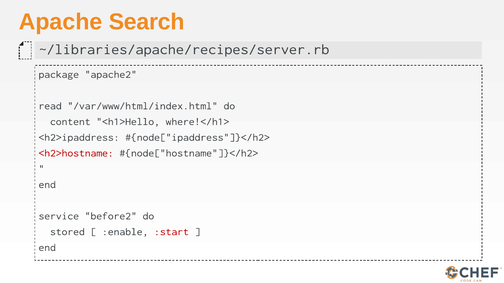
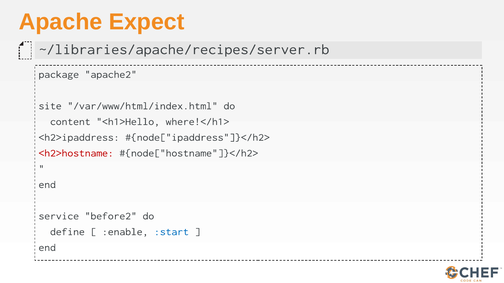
Search: Search -> Expect (147, 22)
read: read -> site (50, 106)
stored: stored -> define (67, 232)
:start colour: red -> blue (171, 232)
